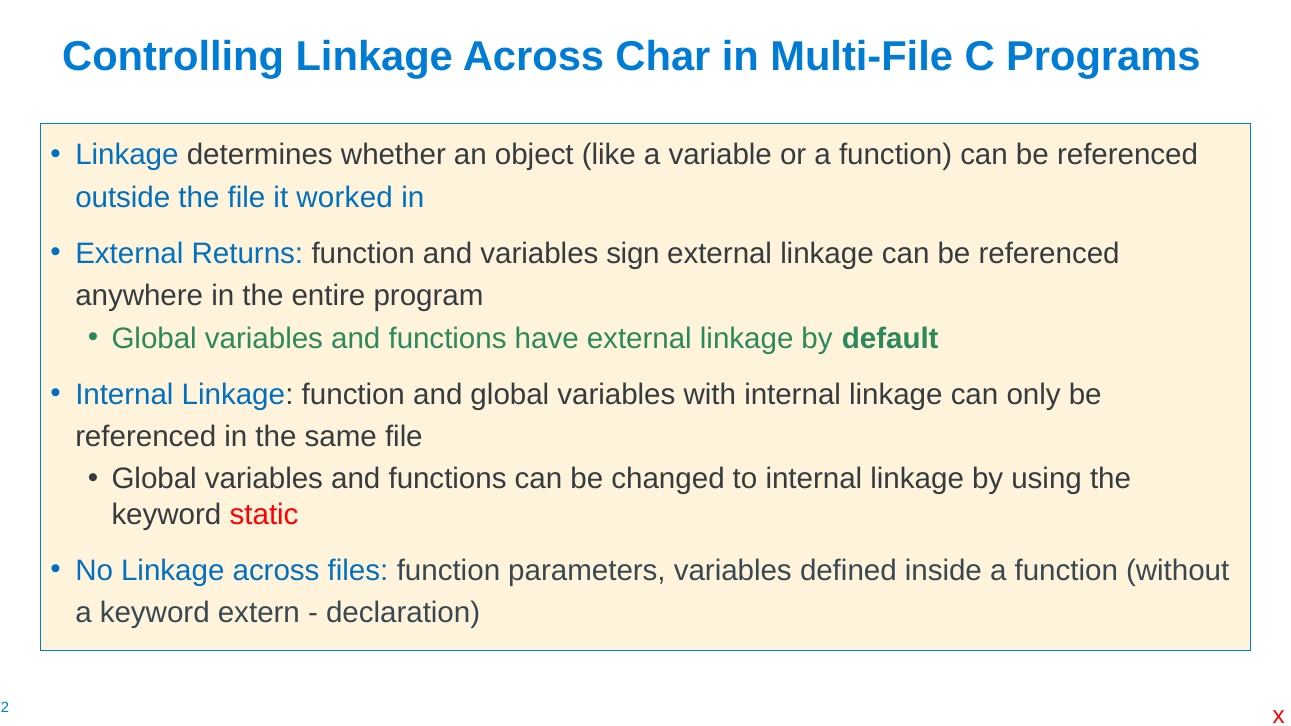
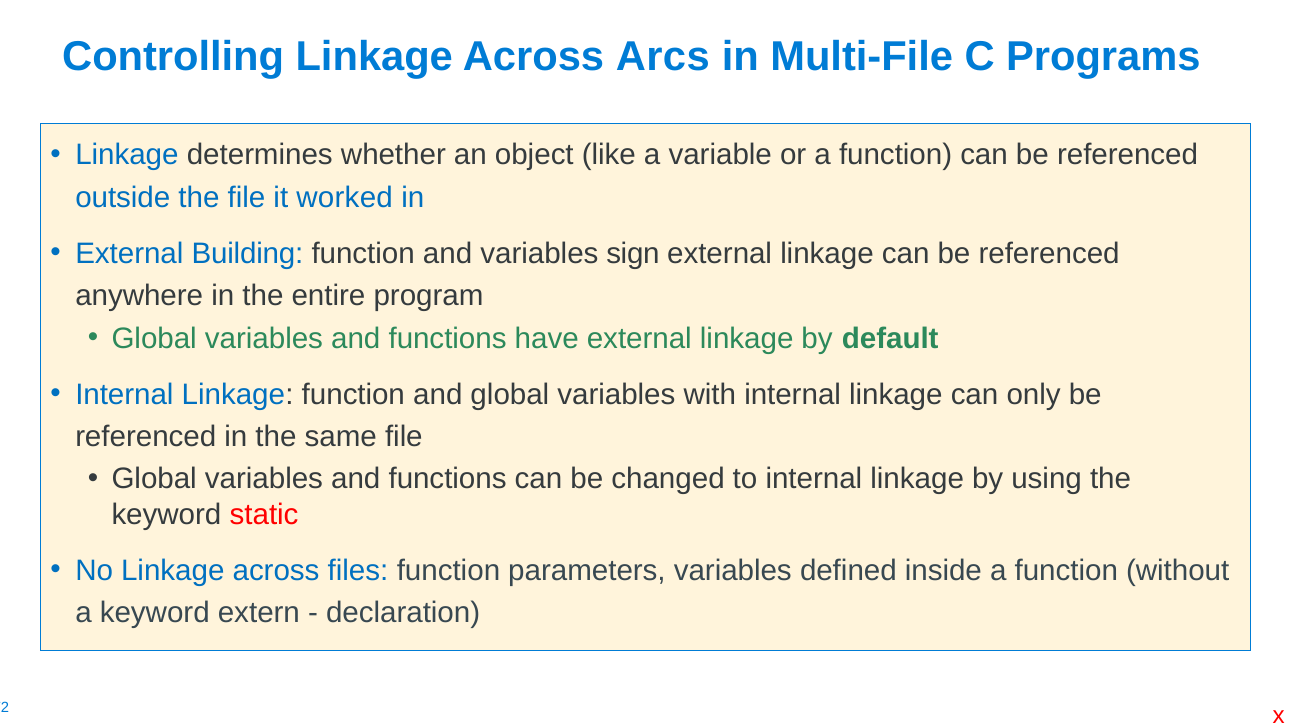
Char: Char -> Arcs (663, 57)
Returns: Returns -> Building (247, 254)
